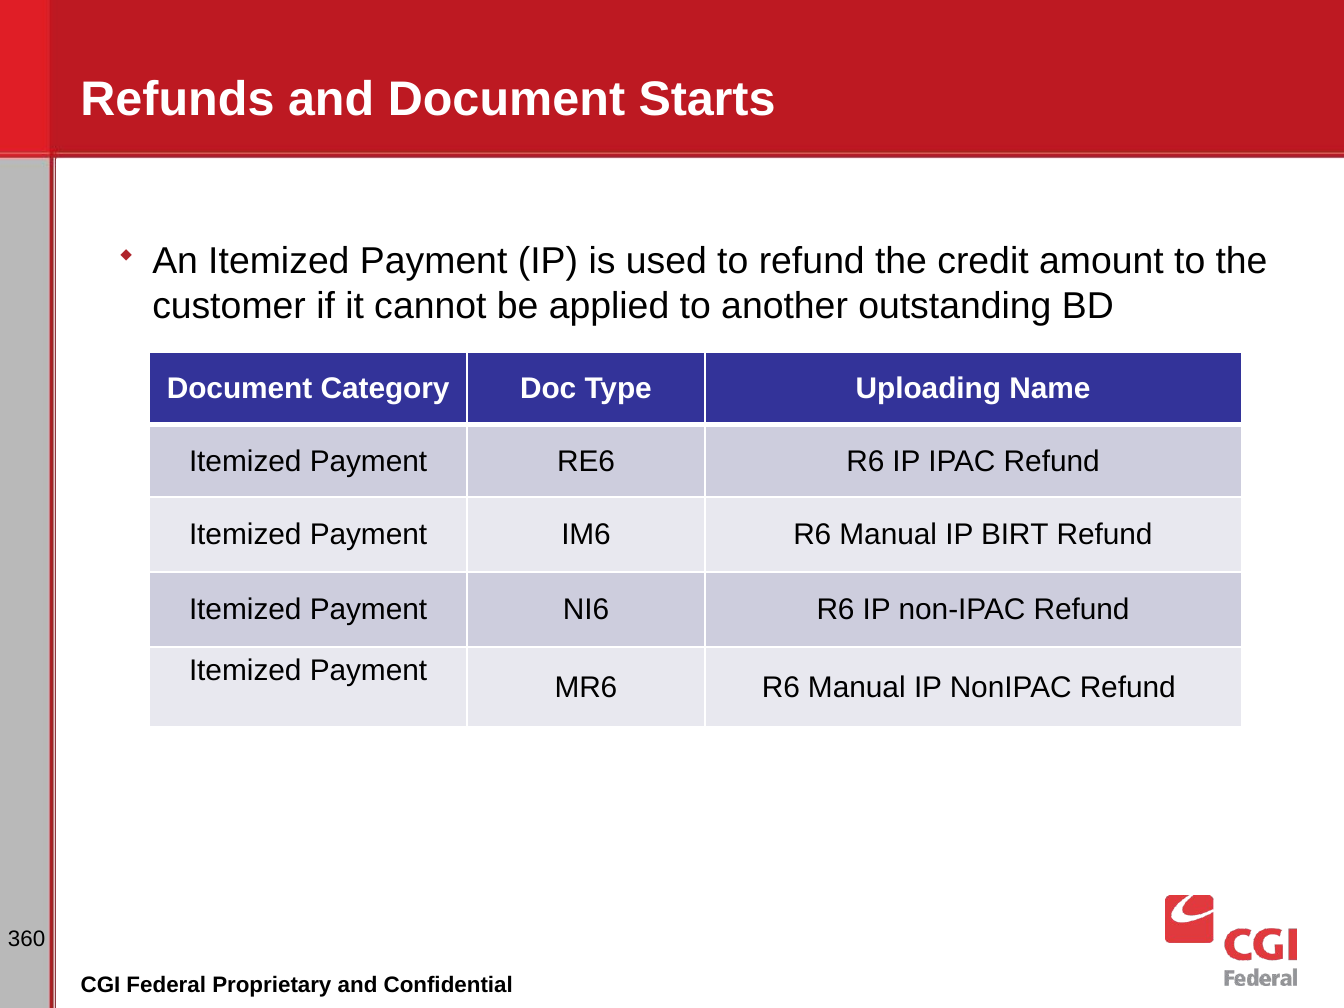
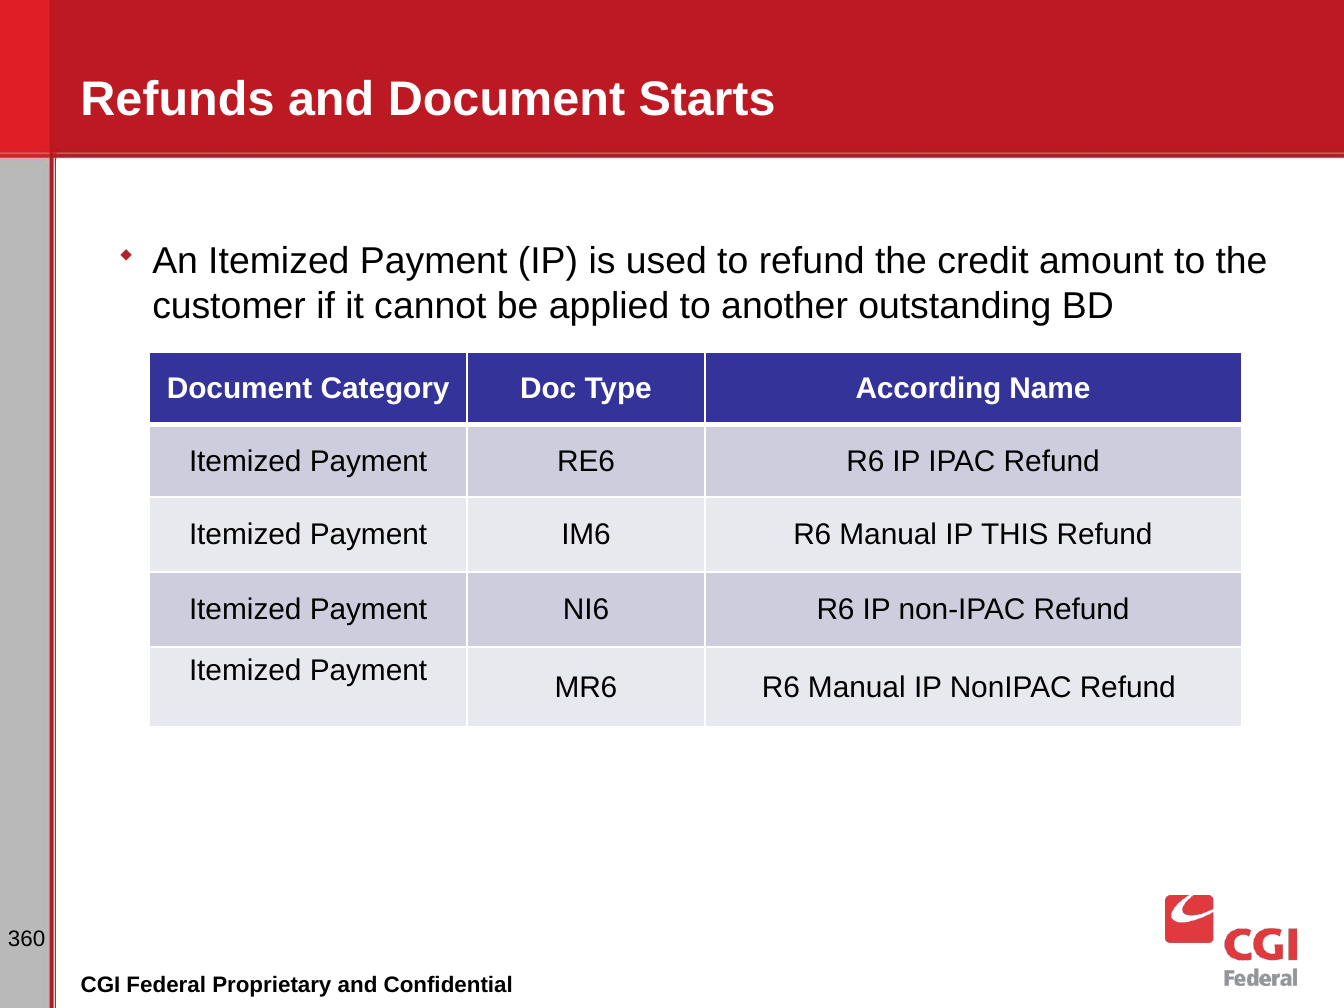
Uploading: Uploading -> According (928, 389)
BIRT: BIRT -> THIS (1015, 535)
